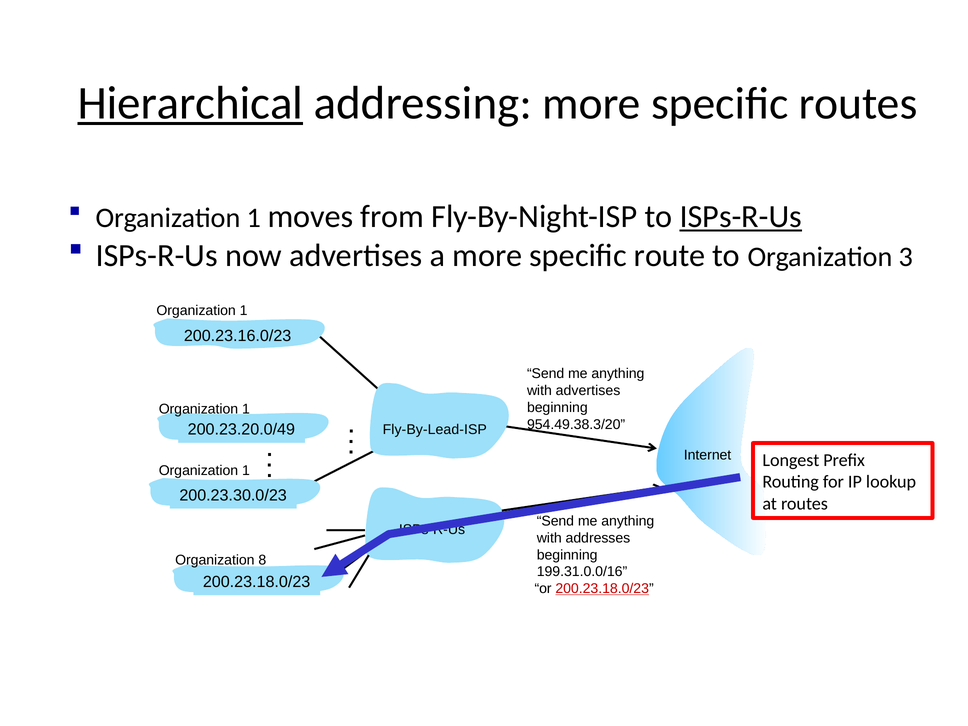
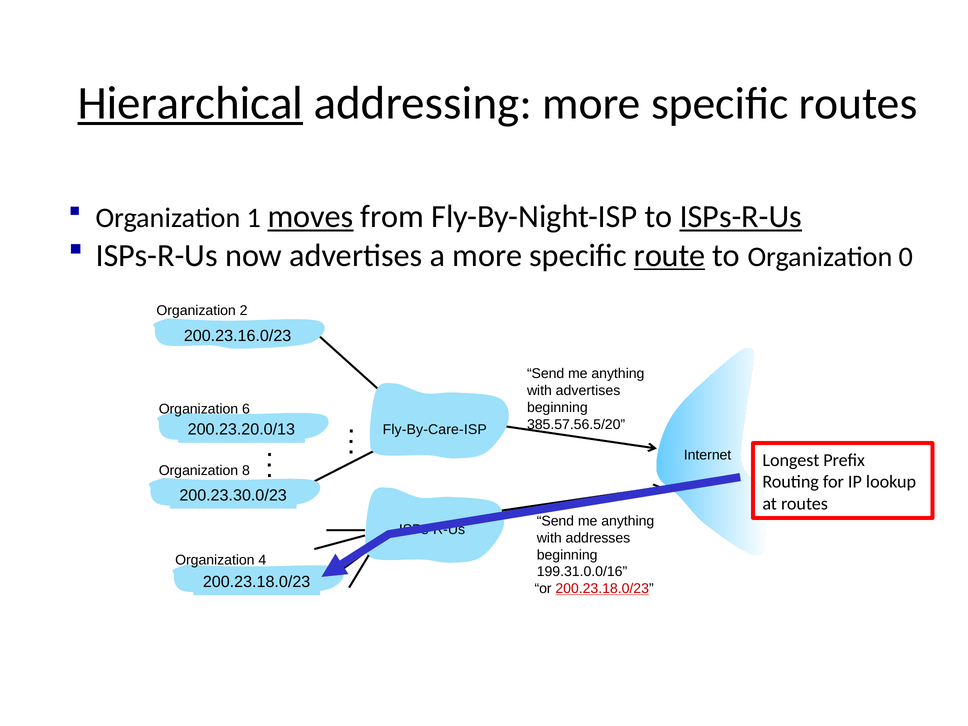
moves underline: none -> present (311, 217)
route underline: none -> present (670, 255)
3: 3 -> 0 (906, 257)
1: 1 -> 2 (244, 311)
1: 1 -> 6 (246, 409)
954.49.38.3/20: 954.49.38.3/20 -> 385.57.56.5/20 (576, 424)
200.23.20.0/49: 200.23.20.0/49 -> 200.23.20.0/13 (241, 430)
Fly-By-Lead-ISP: Fly-By-Lead-ISP -> Fly-By-Care-ISP (435, 430)
1: 1 -> 8 (246, 470)
8: 8 -> 4 (262, 560)
